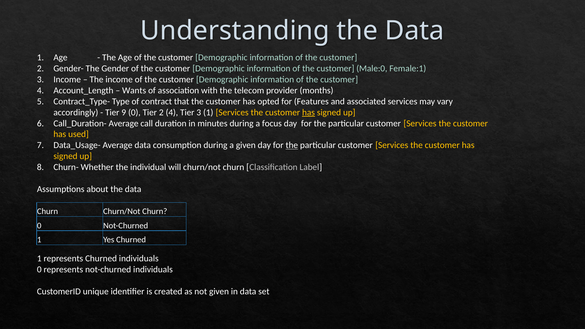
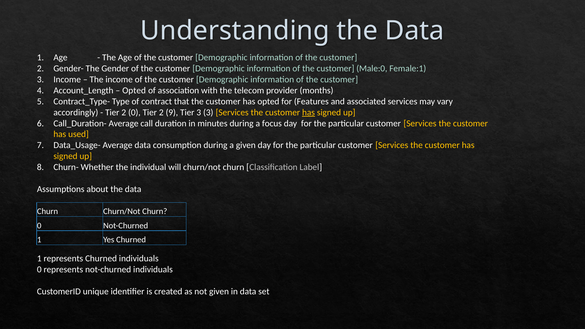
Wants: Wants -> Opted (134, 90)
9: 9 -> 2 (124, 112)
2 4: 4 -> 9 (172, 112)
3 1: 1 -> 3 (208, 112)
the underline: present -> none (292, 145)
